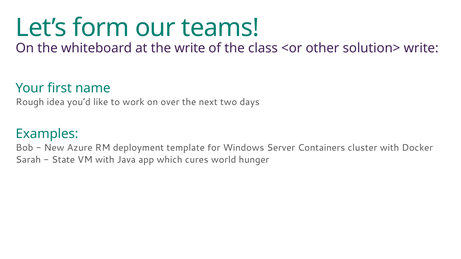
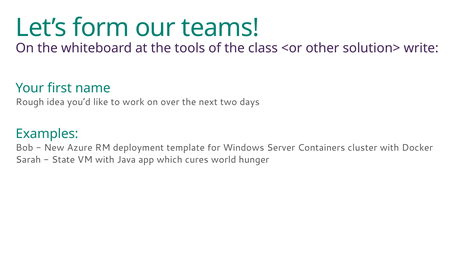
the write: write -> tools (190, 48)
